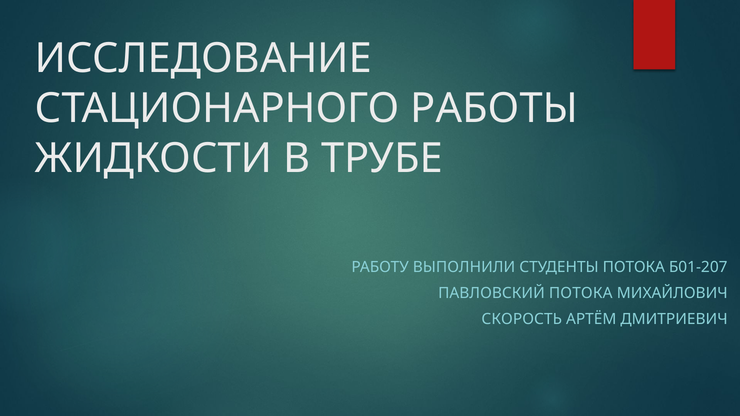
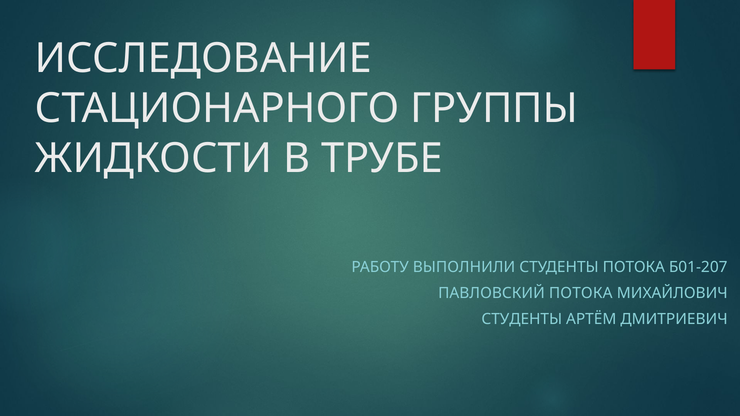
РАБОТЫ: РАБОТЫ -> ГРУППЫ (494, 109)
СКОРОСТЬ: СКОРОСТЬ -> СТУДЕНТЫ (522, 320)
